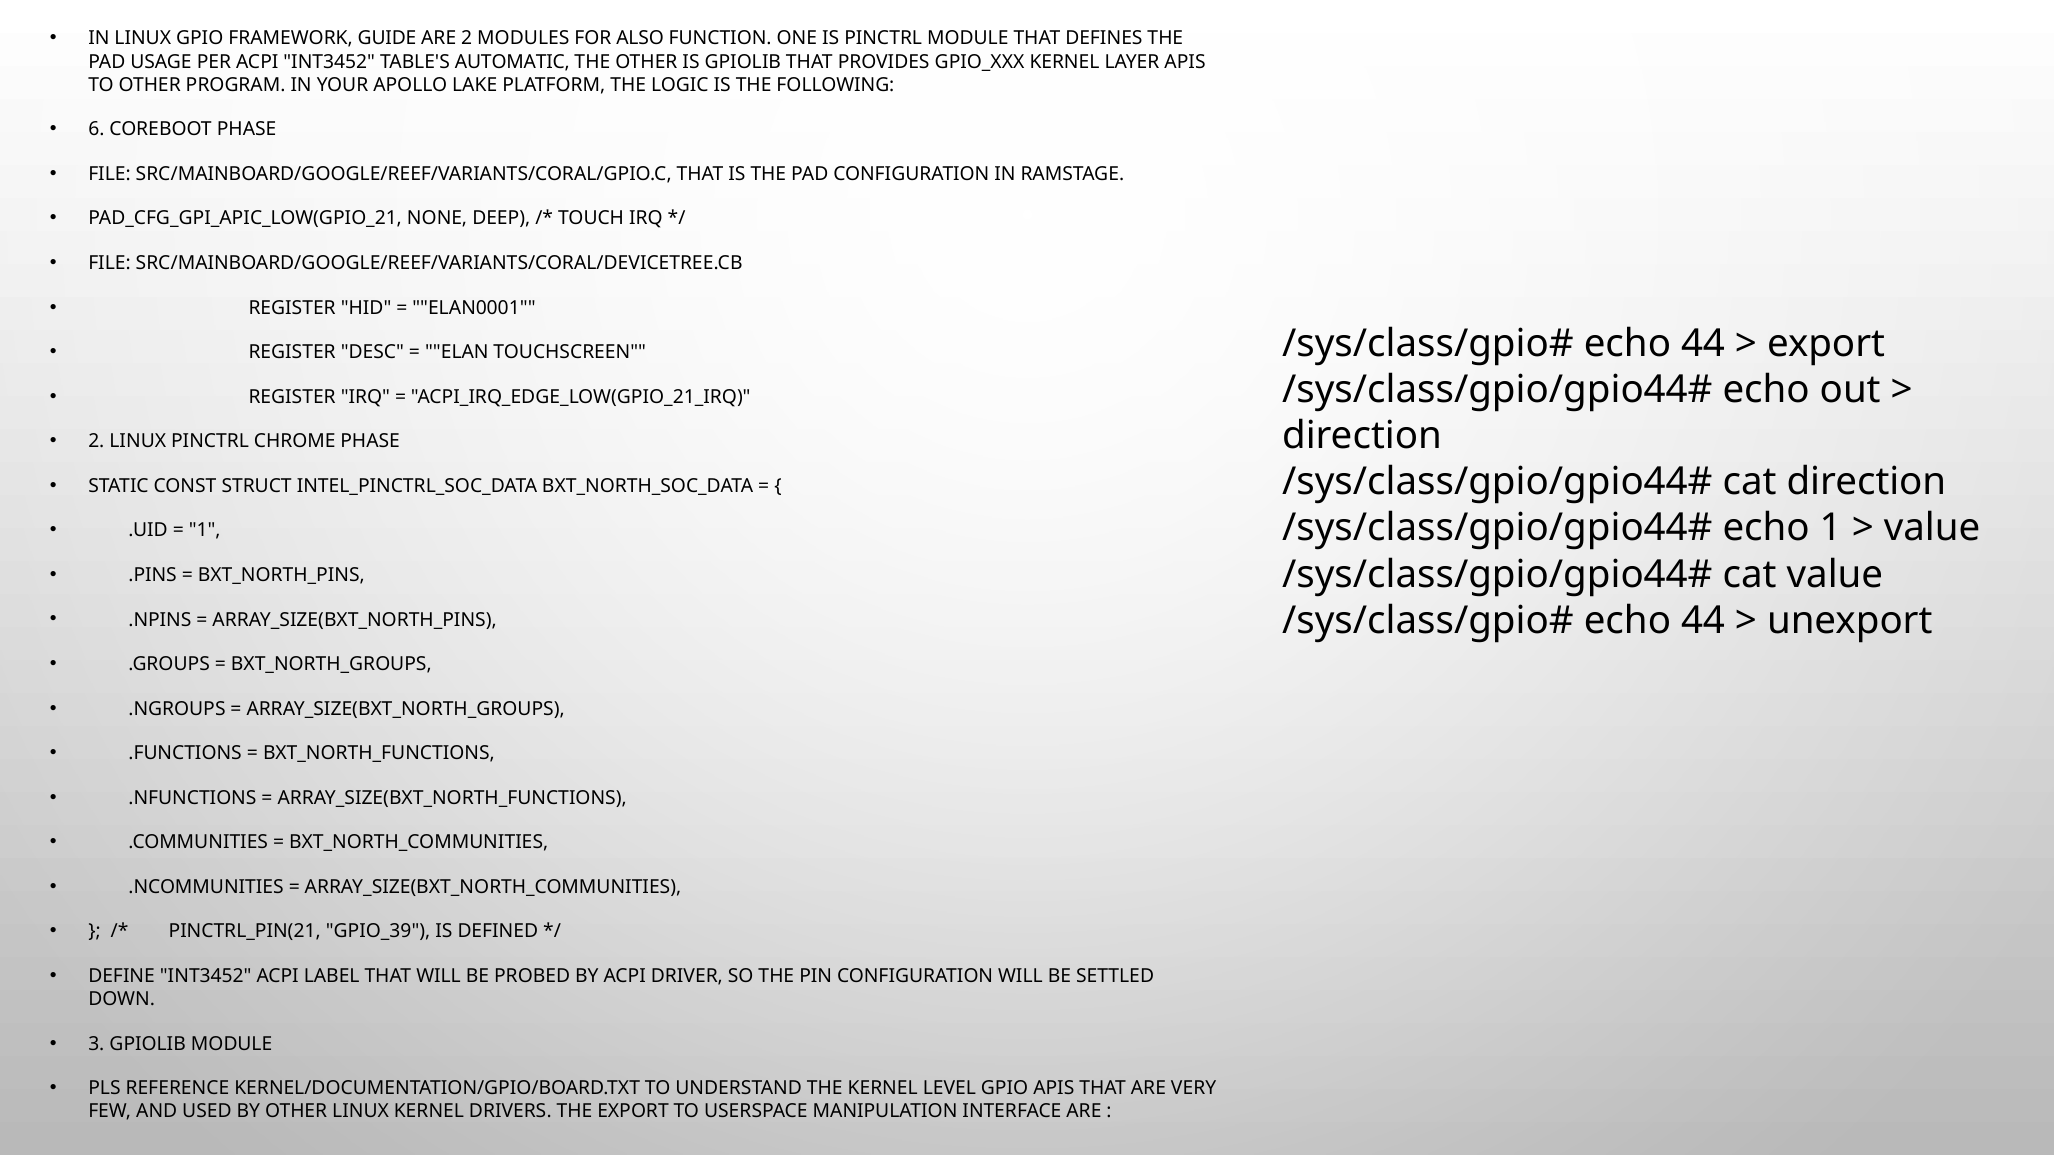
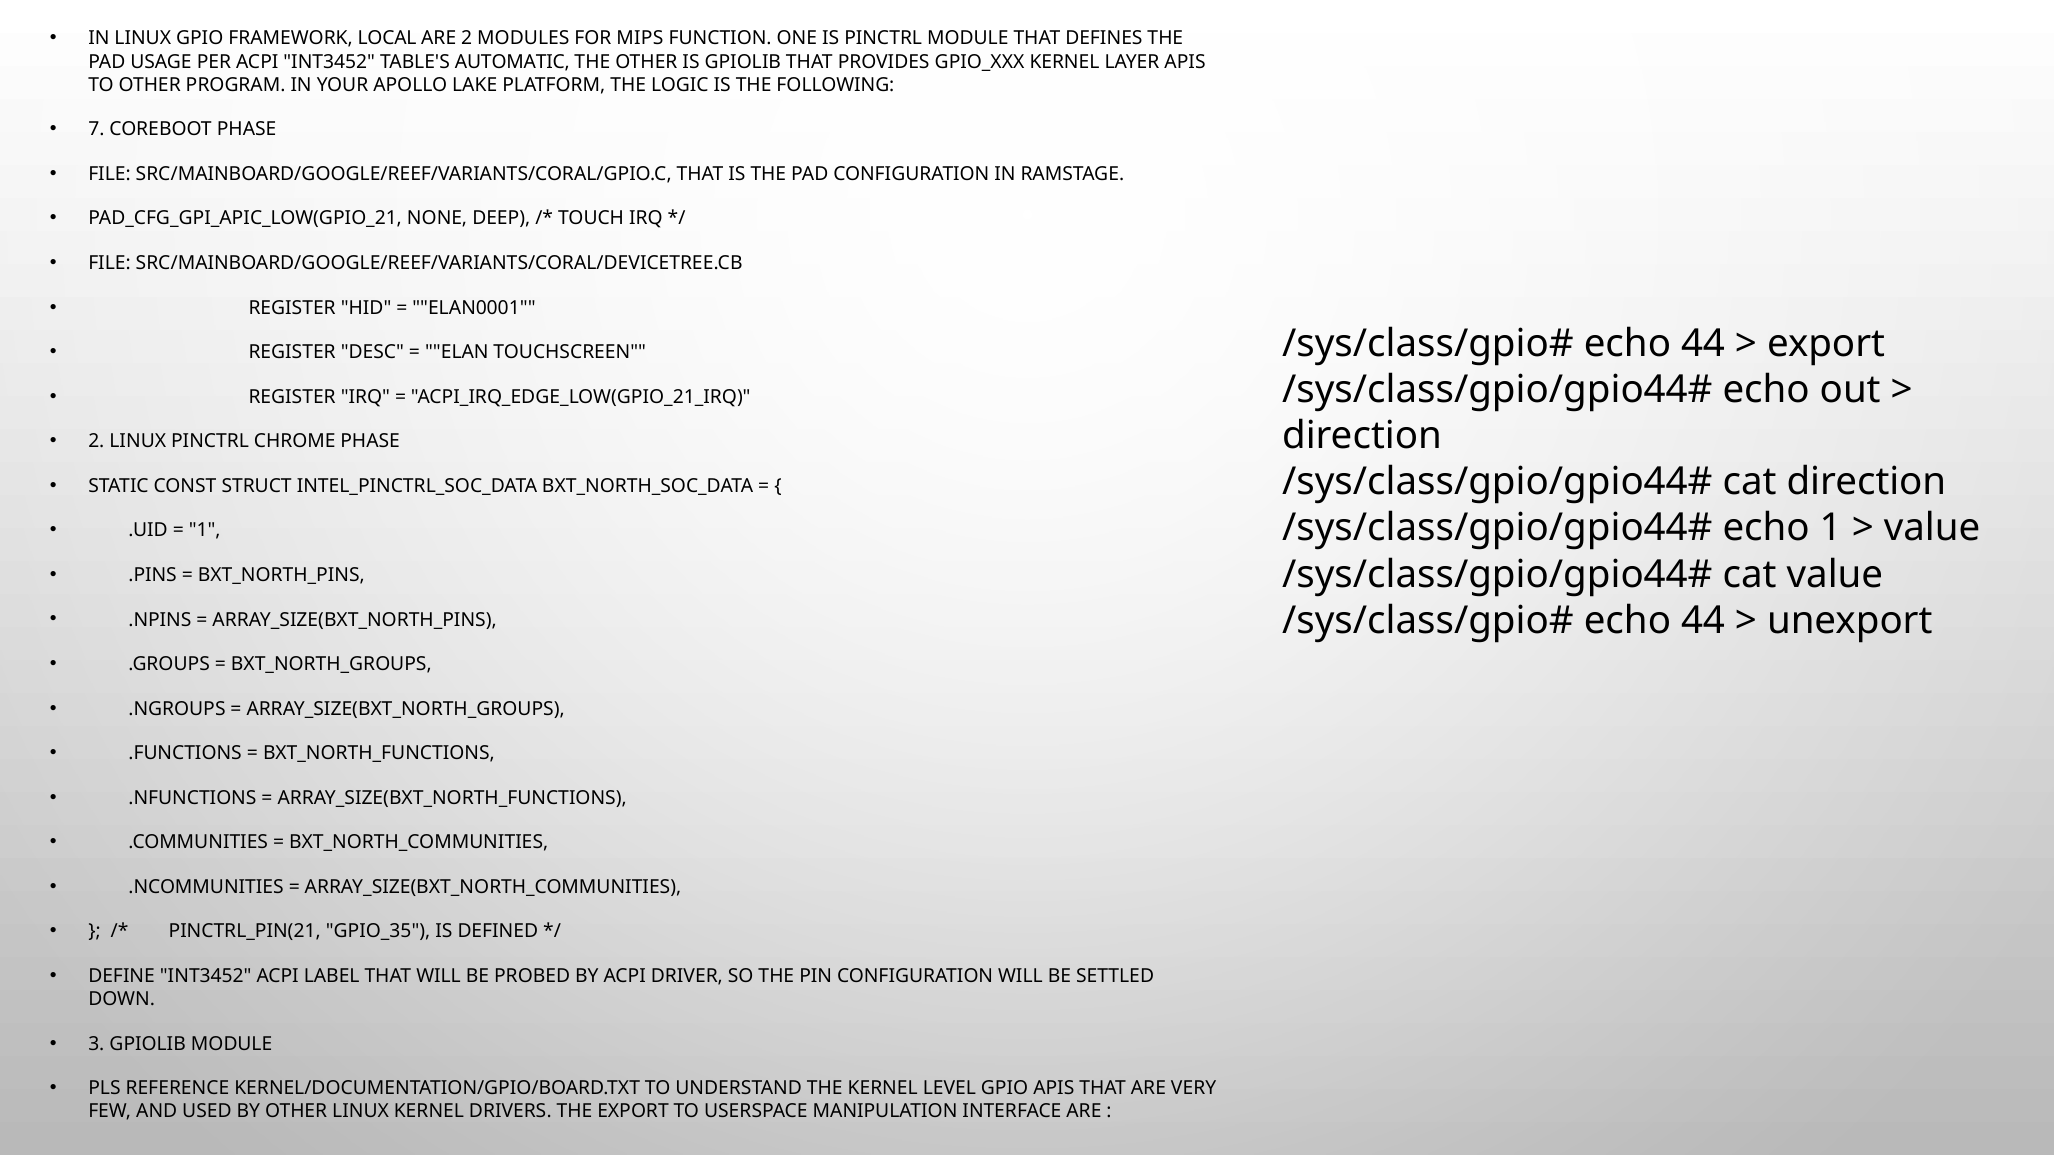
GUIDE: GUIDE -> LOCAL (387, 39)
ALSO: ALSO -> MIPS (640, 39)
6: 6 -> 7 (96, 129)
GPIO_39: GPIO_39 -> GPIO_35 (378, 932)
